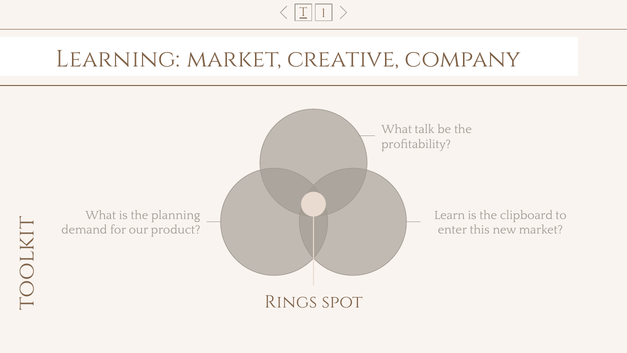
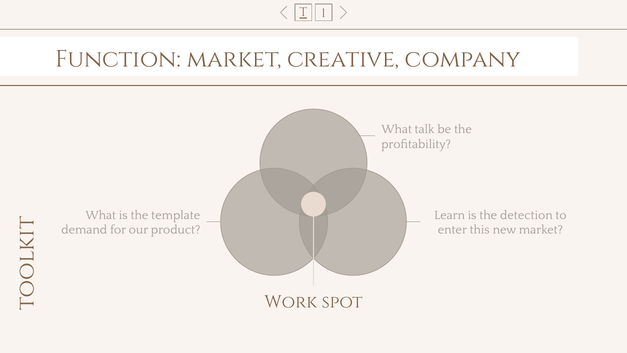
Learning: Learning -> Function (118, 59)
planning: planning -> template (176, 215)
clipboard: clipboard -> detection (526, 215)
Rings: Rings -> Work (291, 302)
